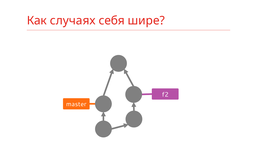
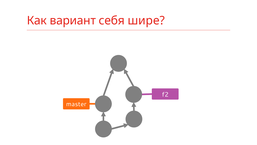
случаях: случаях -> вариант (73, 21)
